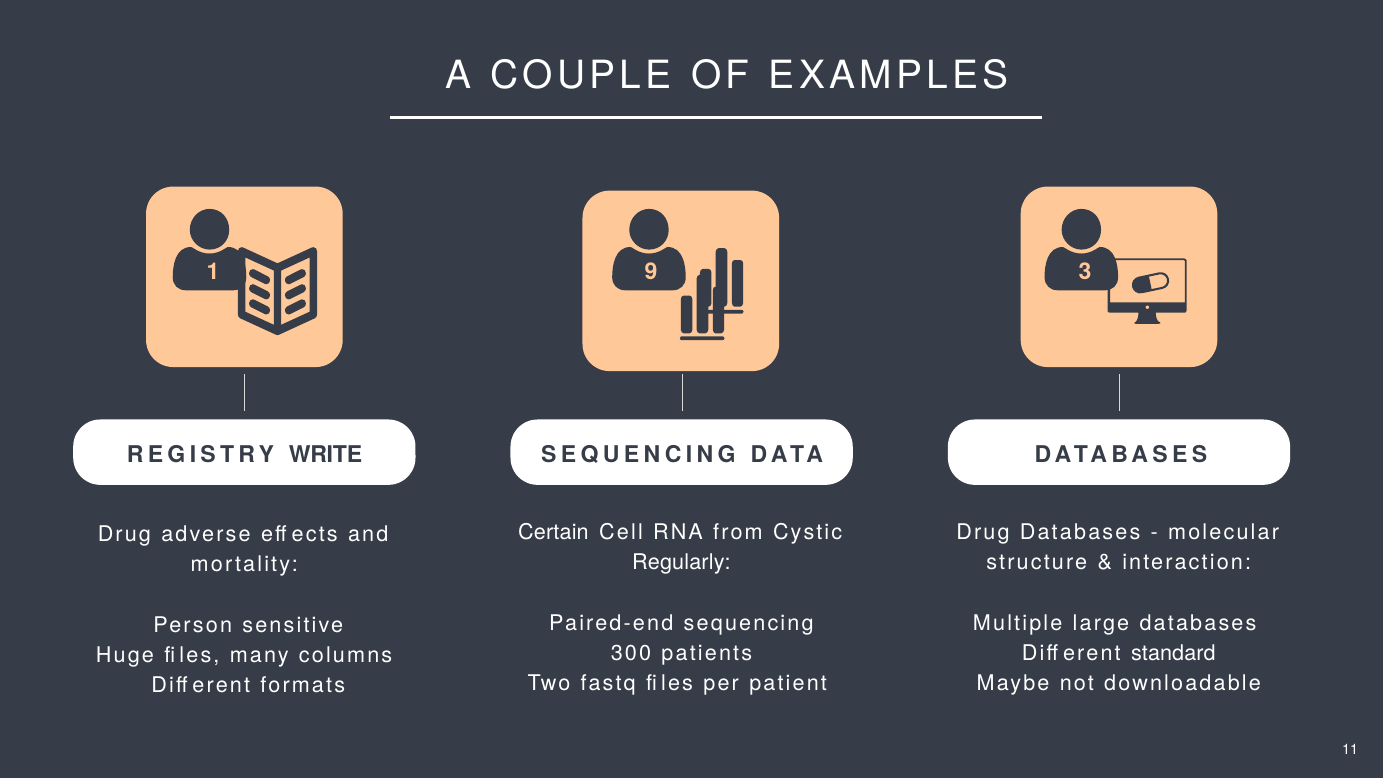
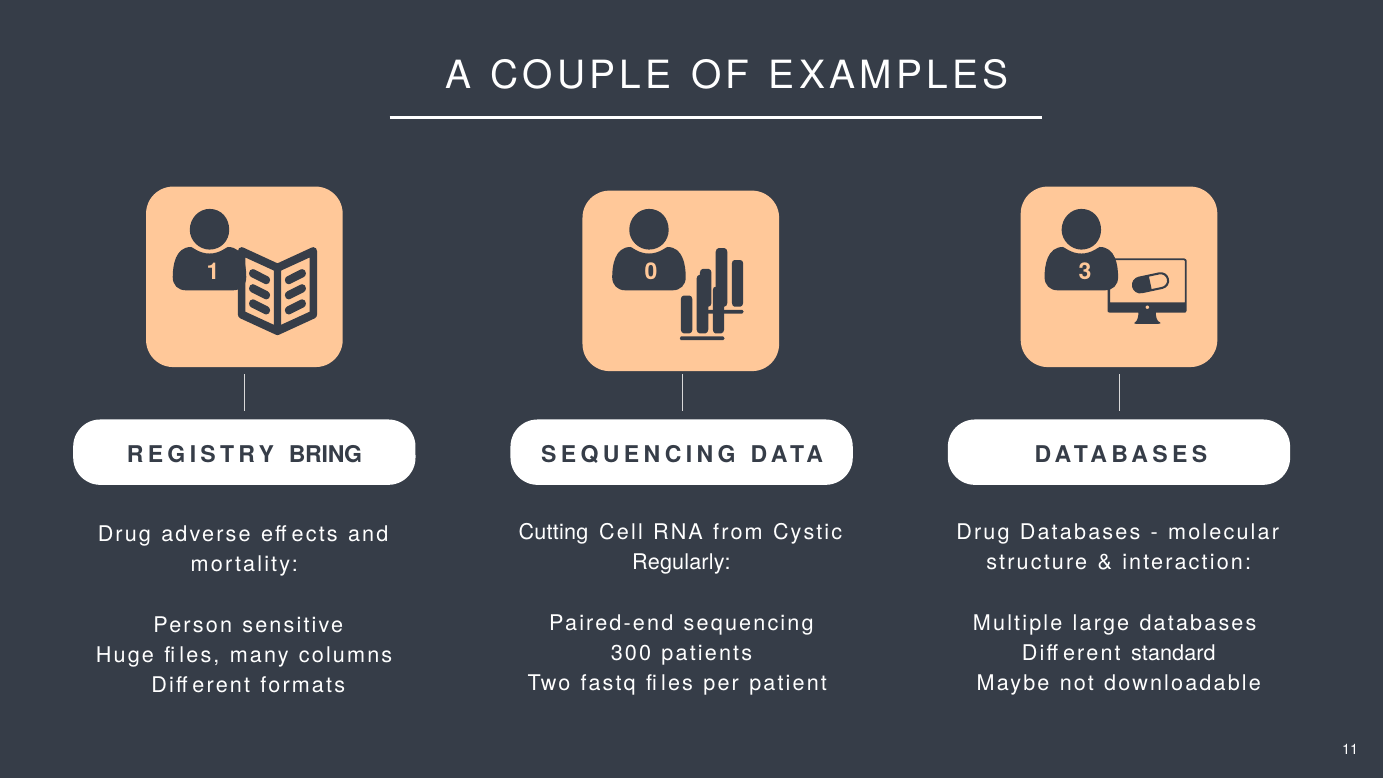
9: 9 -> 0 (651, 272)
WRITE: WRITE -> BRING (325, 455)
Certain: Certain -> Cutting (553, 532)
